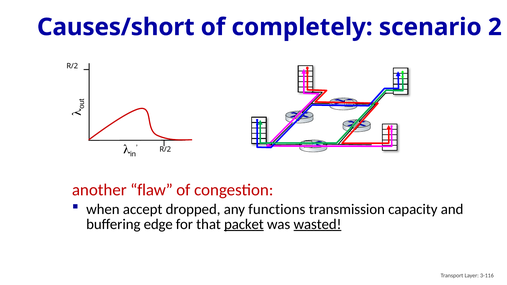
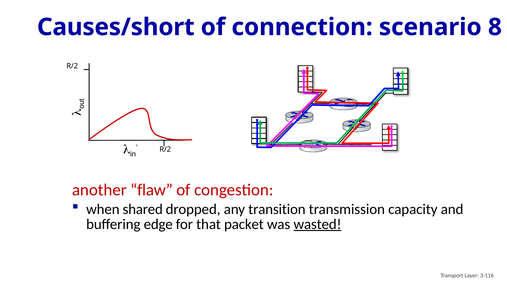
completely: completely -> connection (302, 27)
2: 2 -> 8 (495, 27)
accept: accept -> shared (143, 209)
functions: functions -> transition (277, 209)
packet underline: present -> none (244, 224)
